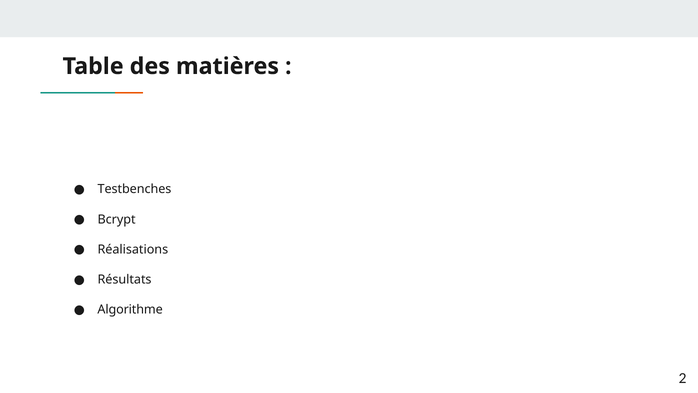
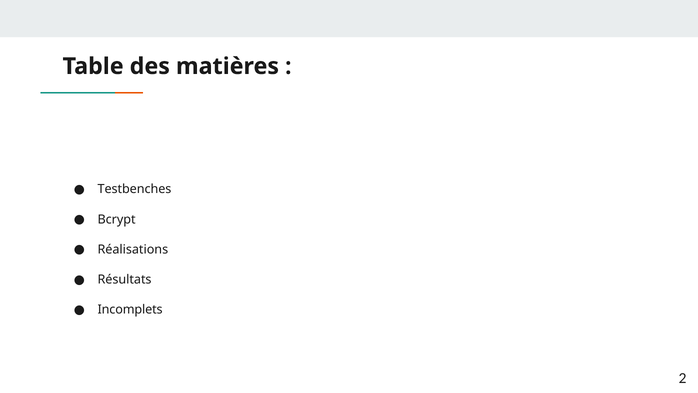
Algorithme: Algorithme -> Incomplets (130, 309)
